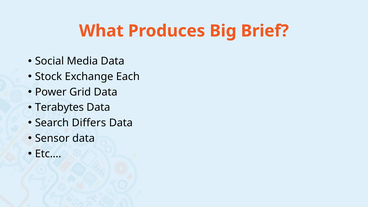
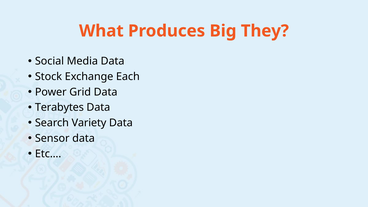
Brief: Brief -> They (265, 31)
Differs: Differs -> Variety (89, 123)
